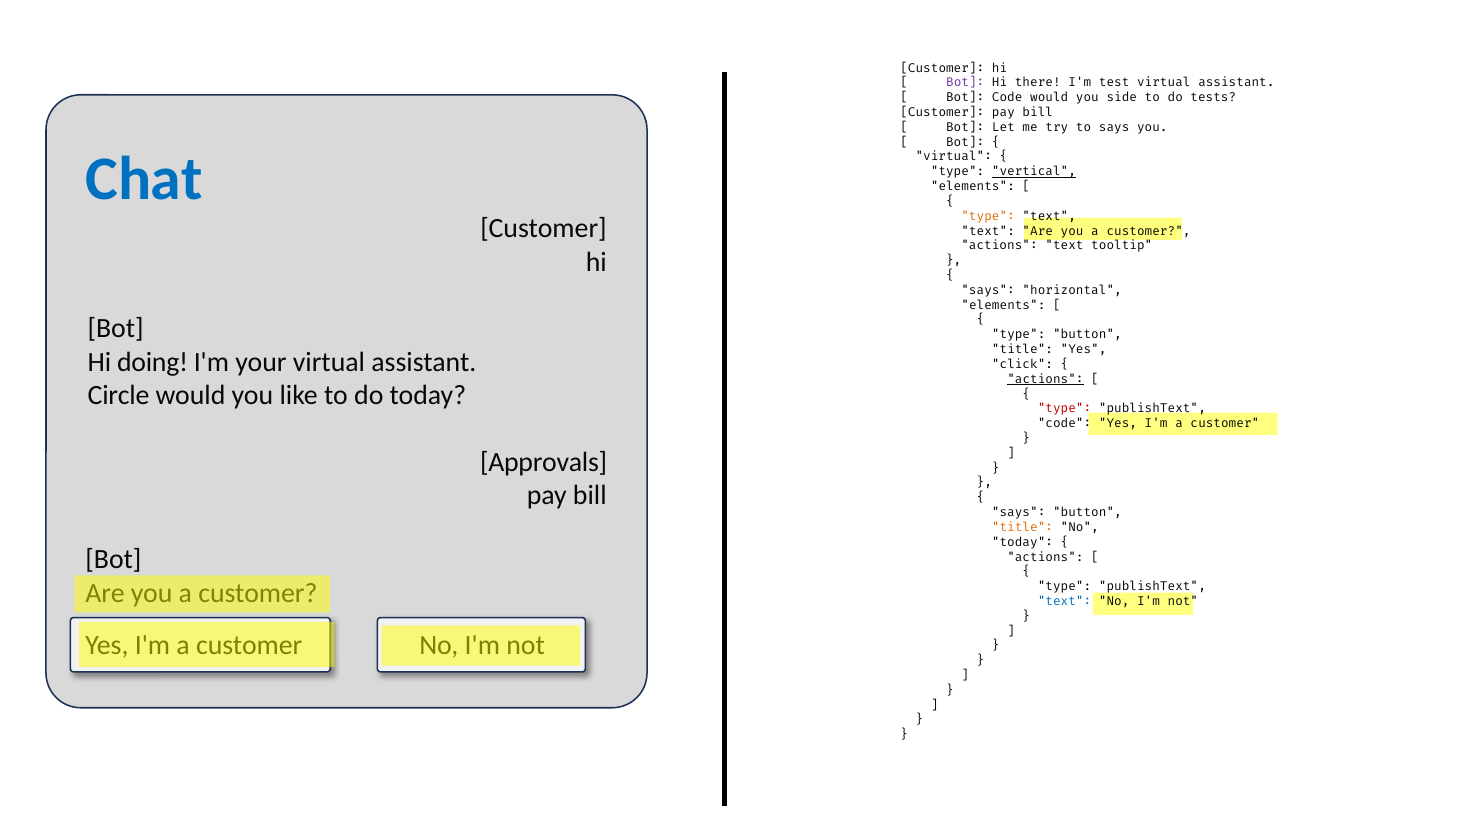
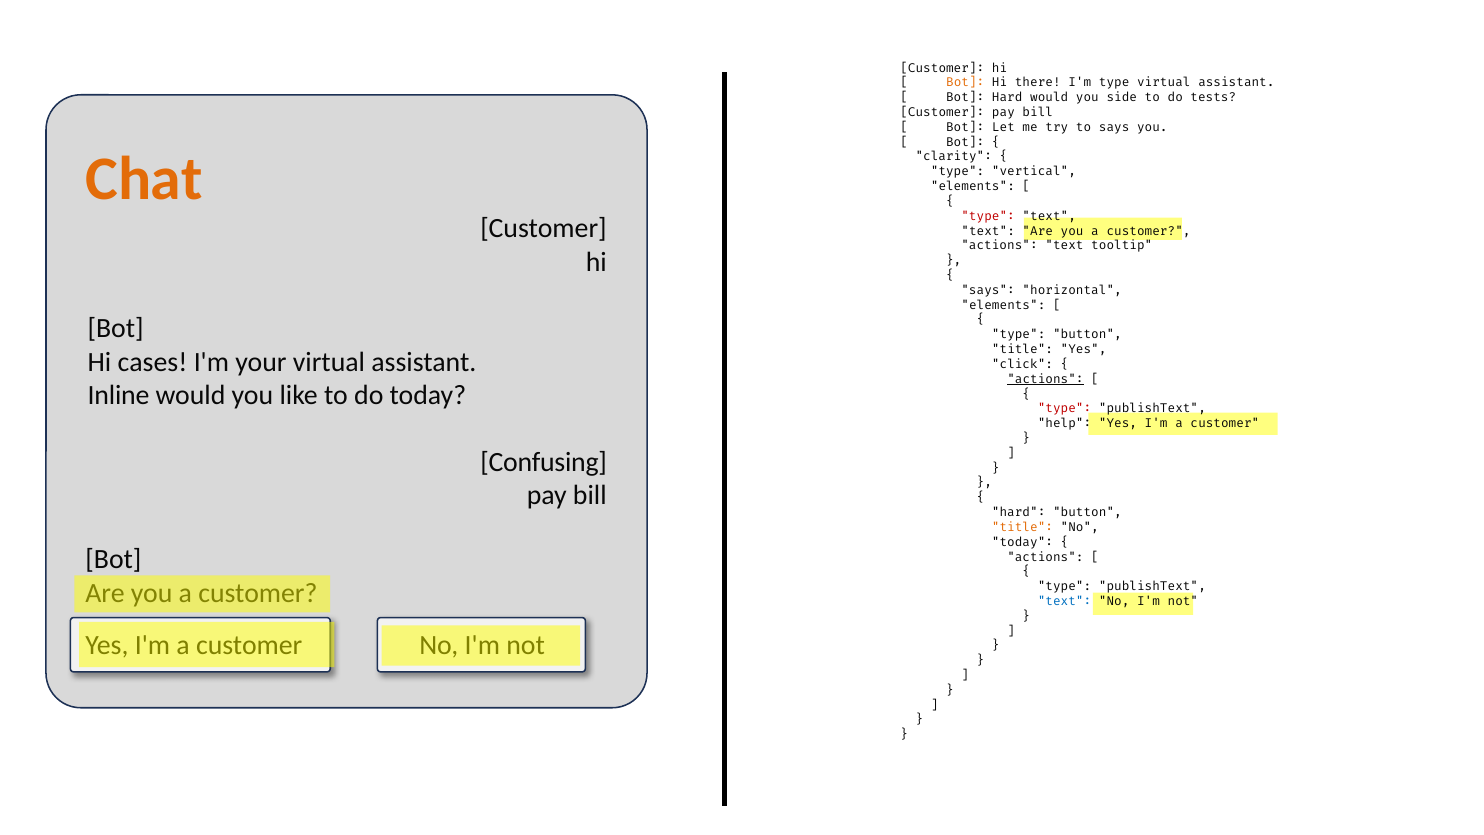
Bot colour: purple -> orange (965, 83)
I'm test: test -> type (1114, 83)
Bot Code: Code -> Hard (1007, 98)
virtual: virtual -> clarity (954, 157)
Chat colour: blue -> orange (144, 179)
vertical underline: present -> none (1034, 172)
type colour: orange -> red (988, 216)
doing: doing -> cases (152, 362)
Circle: Circle -> Inline (119, 395)
code: code -> help (1065, 423)
Approvals: Approvals -> Confusing (544, 462)
says: says -> hard (1019, 512)
